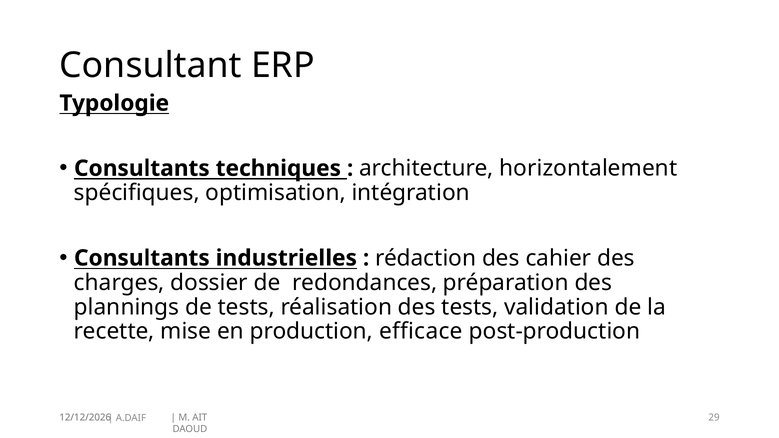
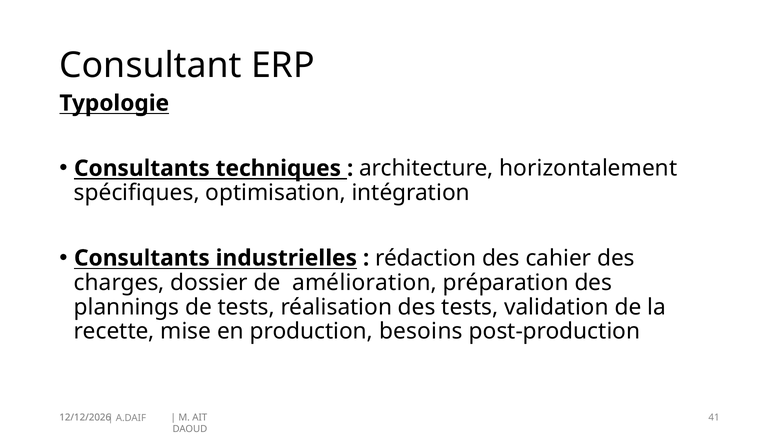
redondances: redondances -> amélioration (364, 283)
efficace: efficace -> besoins (421, 332)
29: 29 -> 41 (714, 418)
